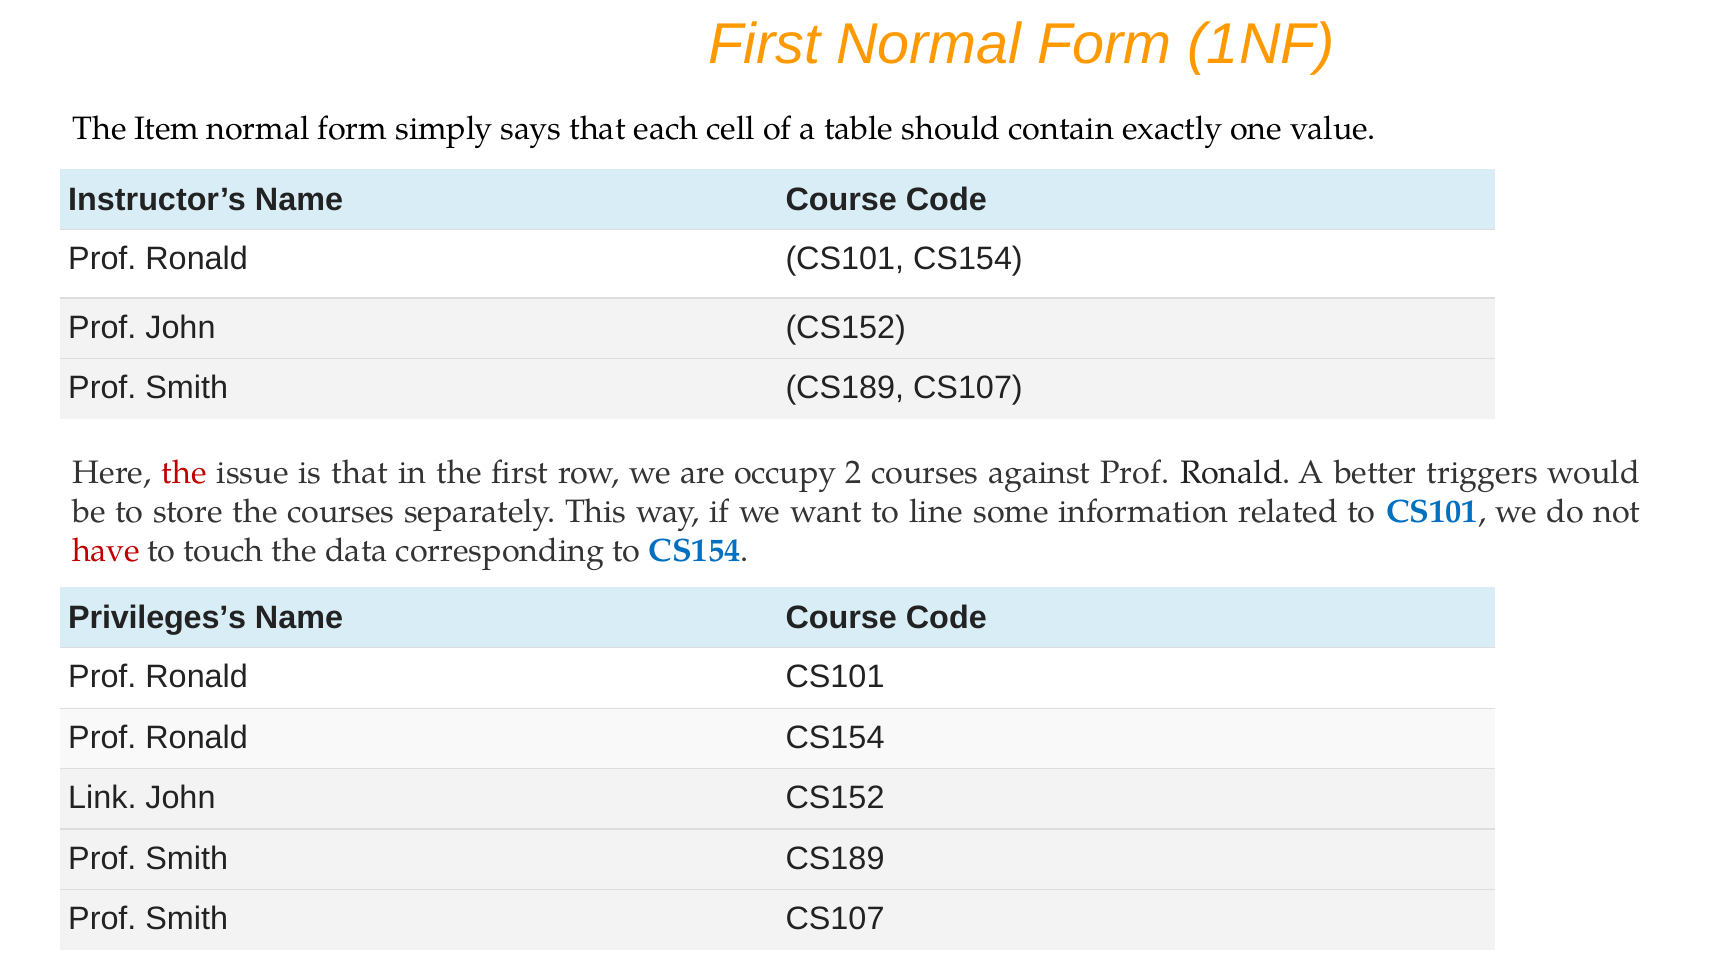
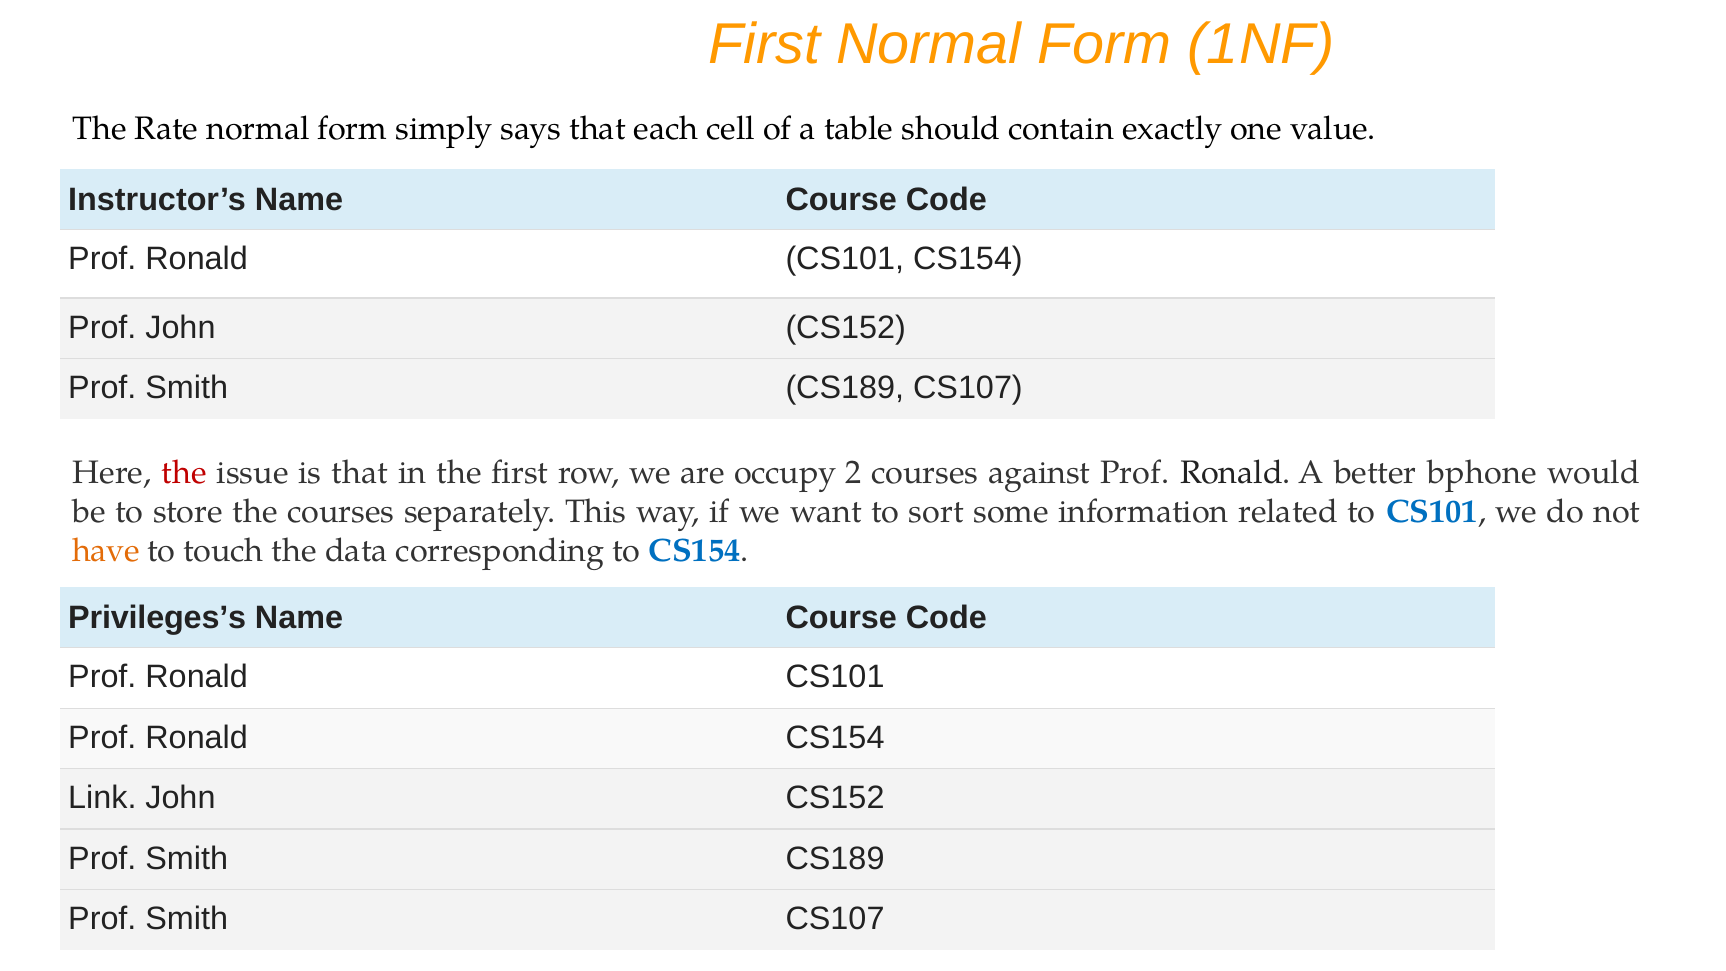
Item: Item -> Rate (167, 129)
triggers: triggers -> bphone (1482, 473)
line: line -> sort (936, 511)
have colour: red -> orange (106, 550)
